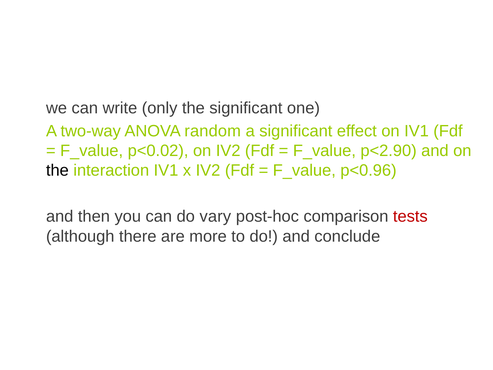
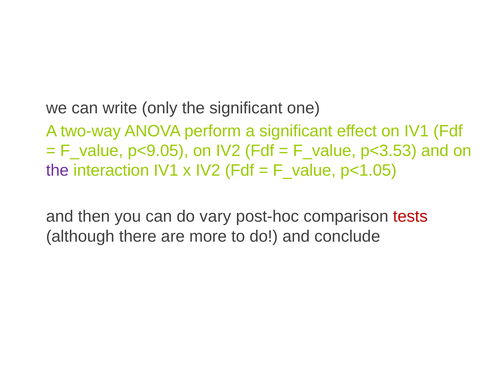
random: random -> perform (213, 131)
p<0.02: p<0.02 -> p<9.05 (158, 151)
p<2.90: p<2.90 -> p<3.53 (389, 151)
the colour: black -> purple (57, 170)
p<0.96: p<0.96 -> p<1.05 (368, 170)
